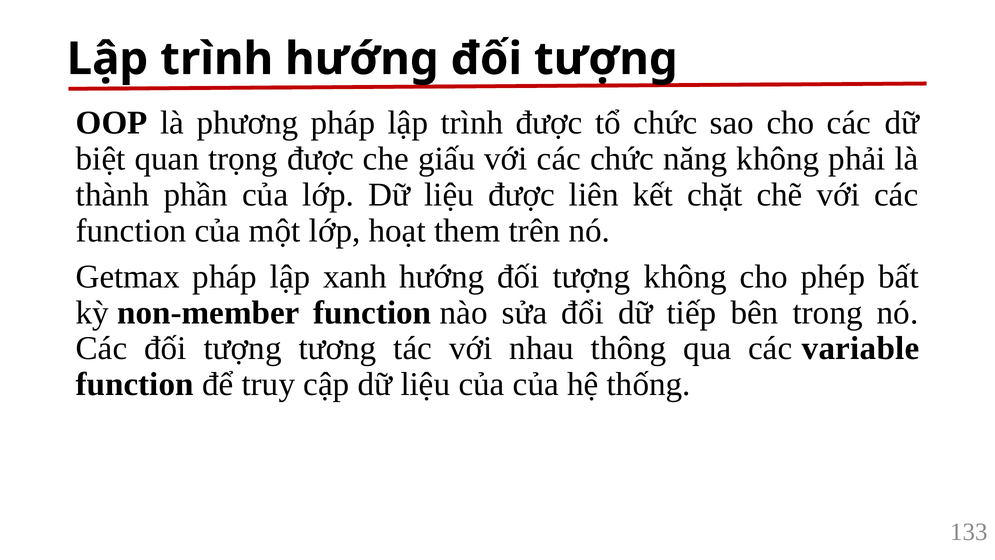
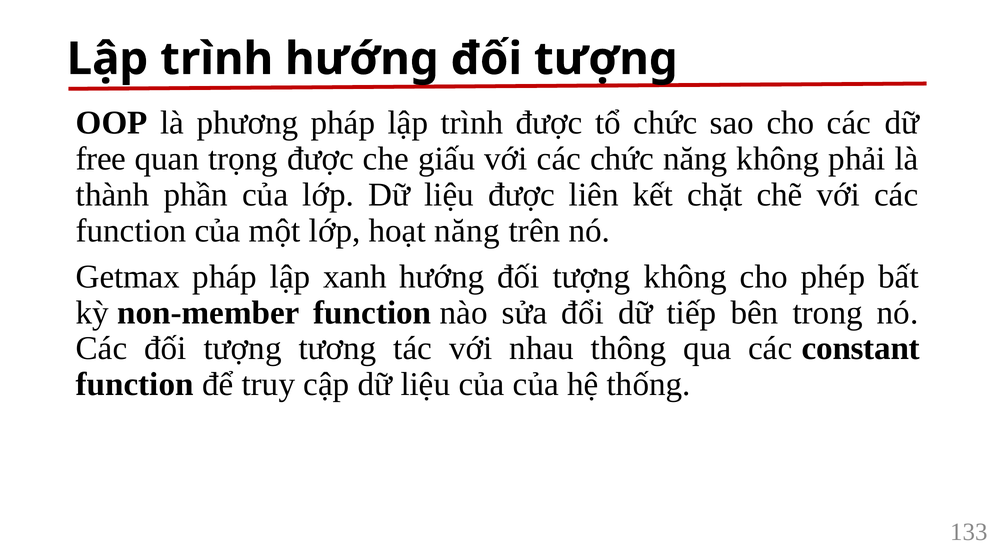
biệt: biệt -> free (101, 159)
hoạt them: them -> năng (467, 230)
variable: variable -> constant (861, 348)
